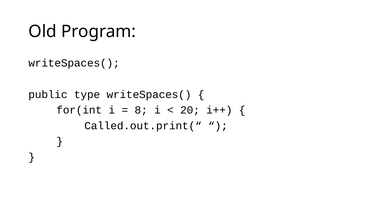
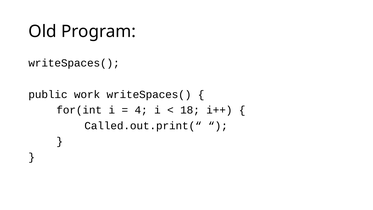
type: type -> work (87, 94)
8: 8 -> 4 (141, 110)
20: 20 -> 18 (190, 110)
